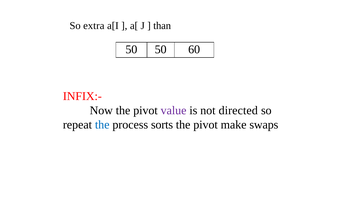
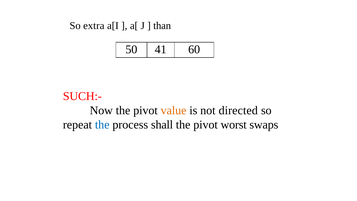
50 50: 50 -> 41 (161, 50)
INFIX:-: INFIX:- -> SUCH:- (82, 96)
value colour: purple -> orange (174, 110)
sorts: sorts -> shall (162, 125)
make: make -> worst (234, 125)
